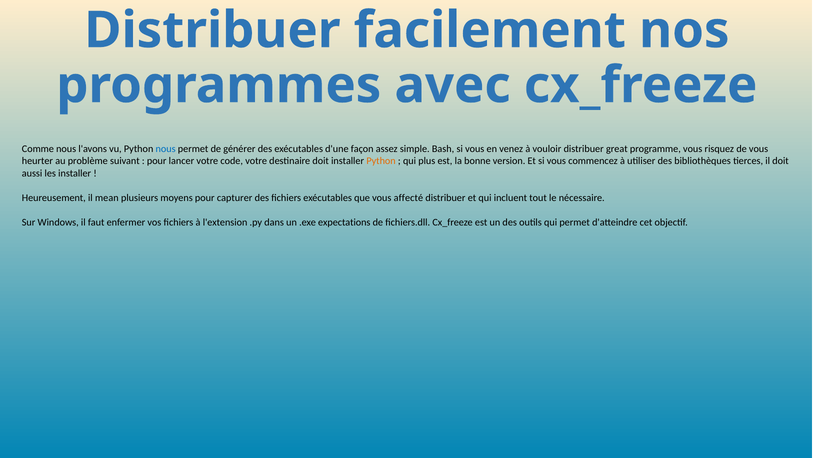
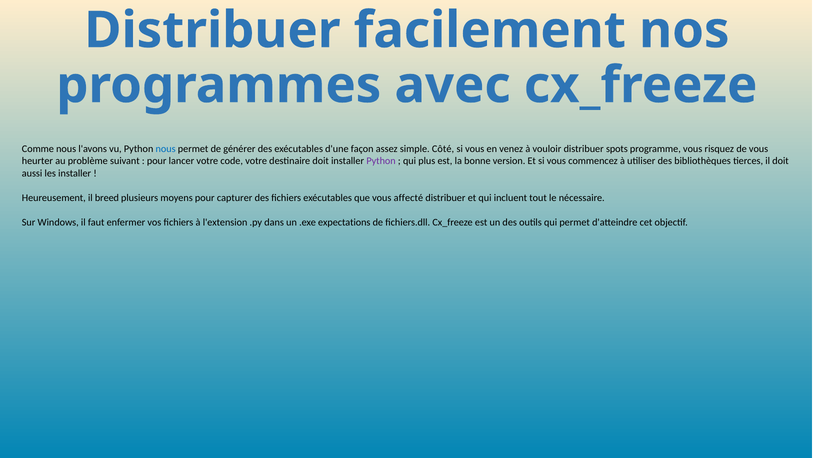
Bash: Bash -> Côté (443, 149)
great: great -> spots (617, 149)
Python colour: orange -> purple (381, 161)
mean: mean -> breed (107, 198)
